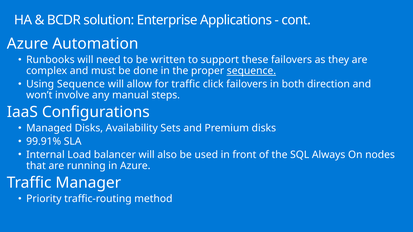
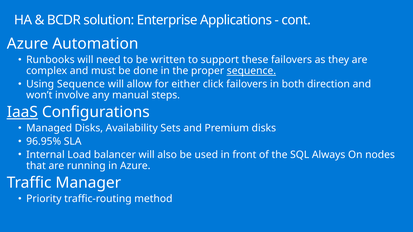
for traffic: traffic -> either (186, 84)
IaaS underline: none -> present (22, 112)
99.91%: 99.91% -> 96.95% (44, 142)
